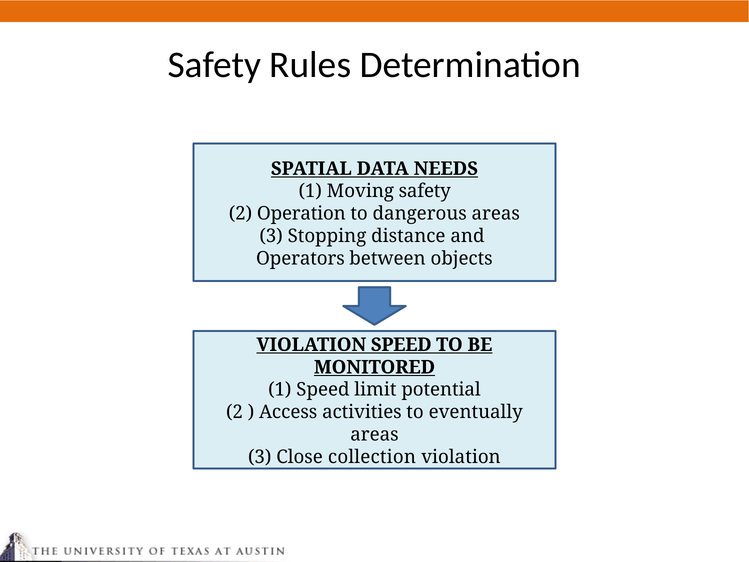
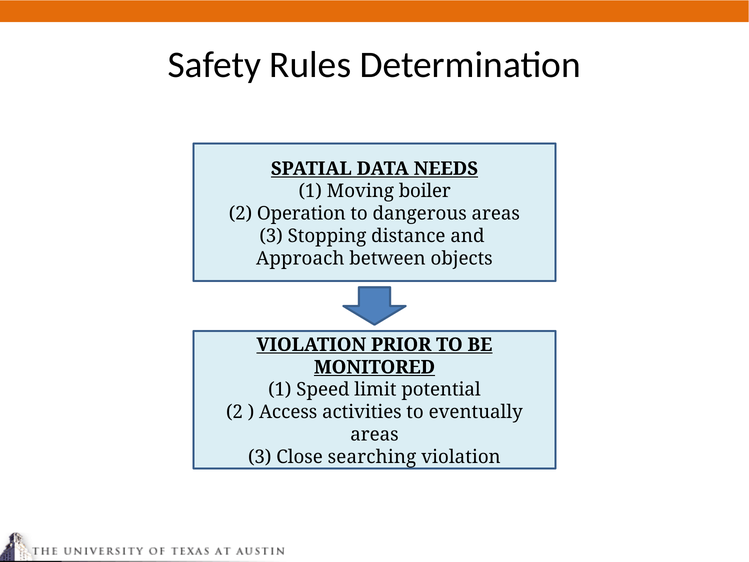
Moving safety: safety -> boiler (425, 191)
Operators: Operators -> Approach (300, 258)
VIOLATION SPEED: SPEED -> PRIOR (401, 345)
collection: collection -> searching (372, 457)
